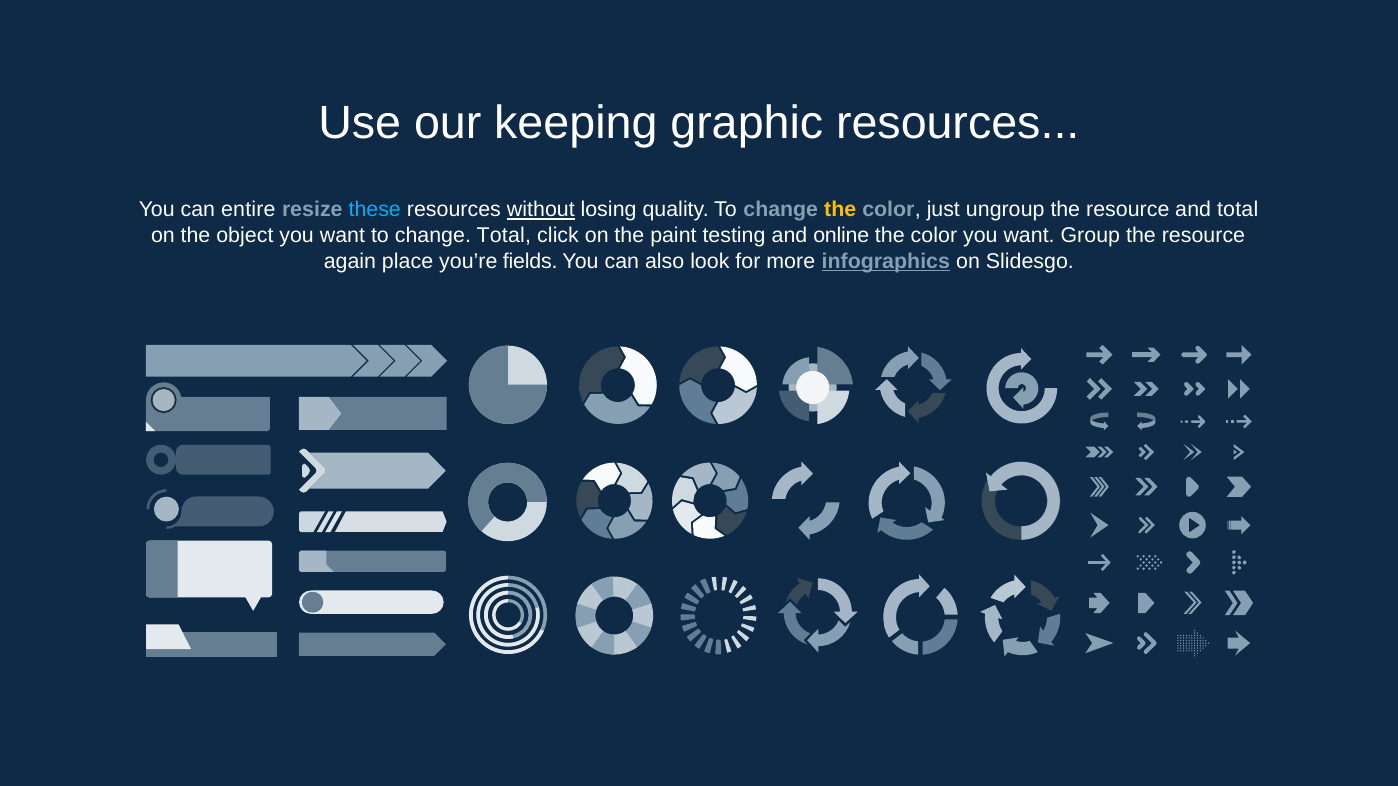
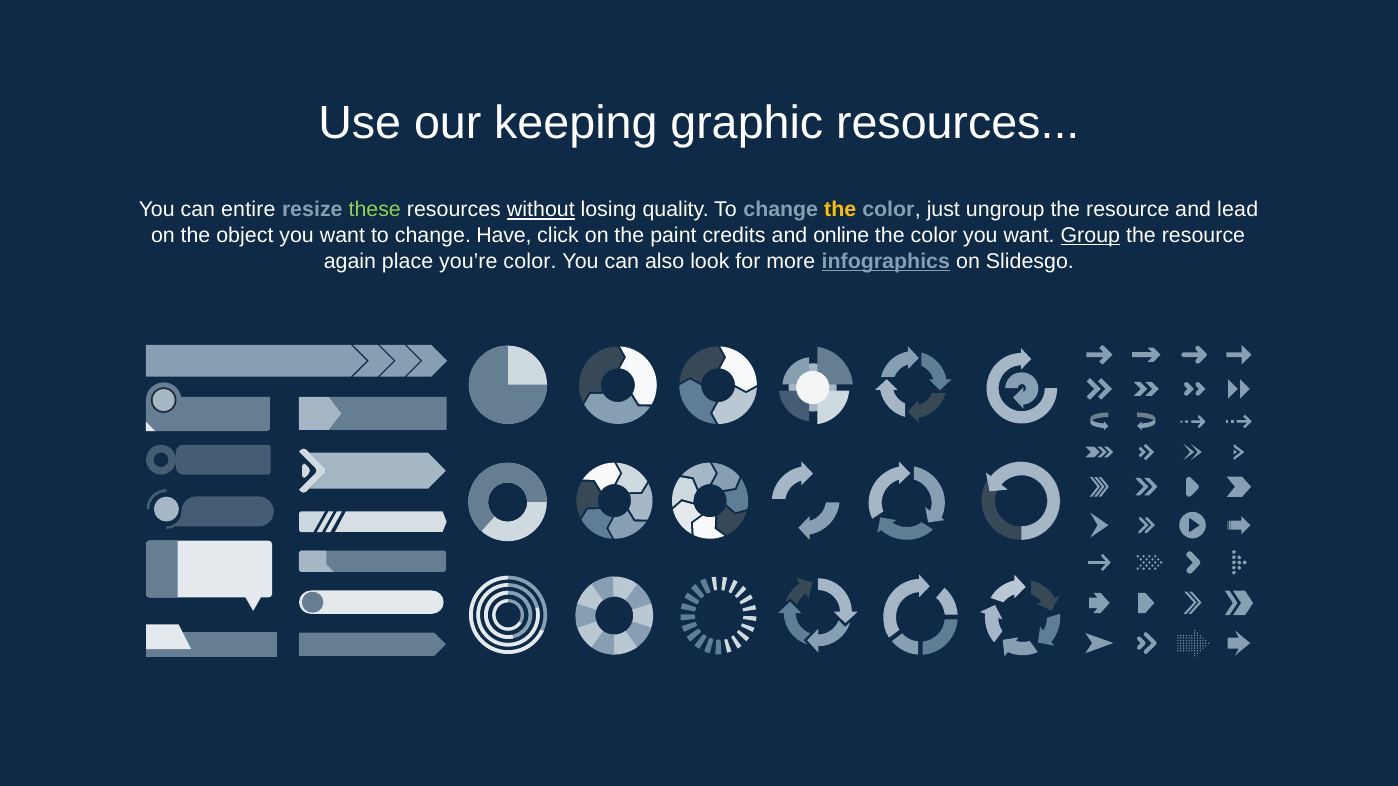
these colour: light blue -> light green (375, 210)
and total: total -> lead (1238, 210)
change Total: Total -> Have (504, 236)
testing: testing -> credits (734, 236)
Group underline: none -> present (1090, 236)
you’re fields: fields -> color (530, 261)
